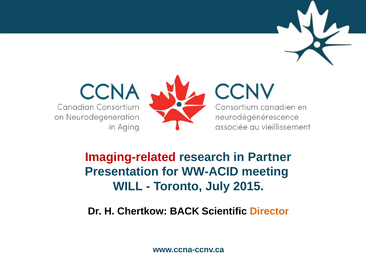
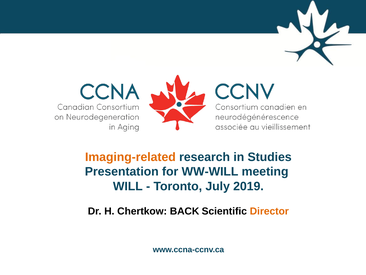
Imaging-related colour: red -> orange (130, 157)
Partner: Partner -> Studies (270, 157)
WW-ACID: WW-ACID -> WW-WILL (210, 171)
2015: 2015 -> 2019 (248, 186)
